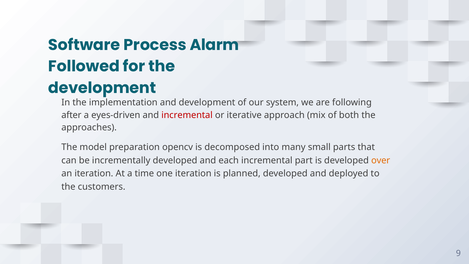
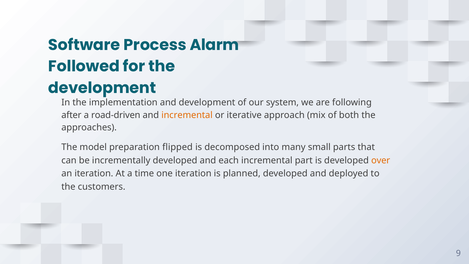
eyes-driven: eyes-driven -> road-driven (116, 115)
incremental colour: red -> orange (187, 115)
opencv: opencv -> flipped (178, 147)
